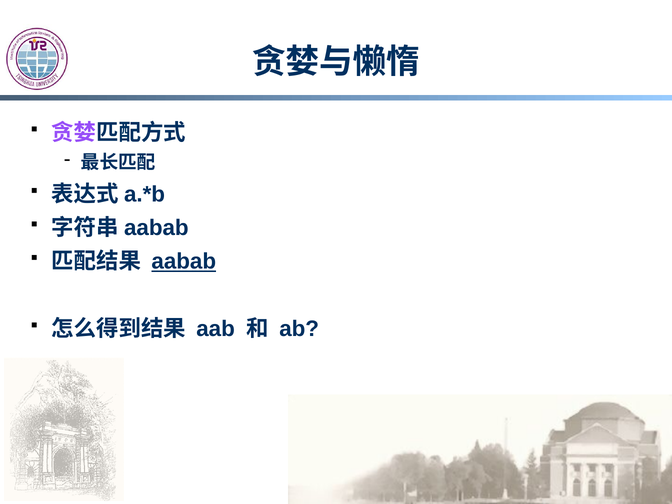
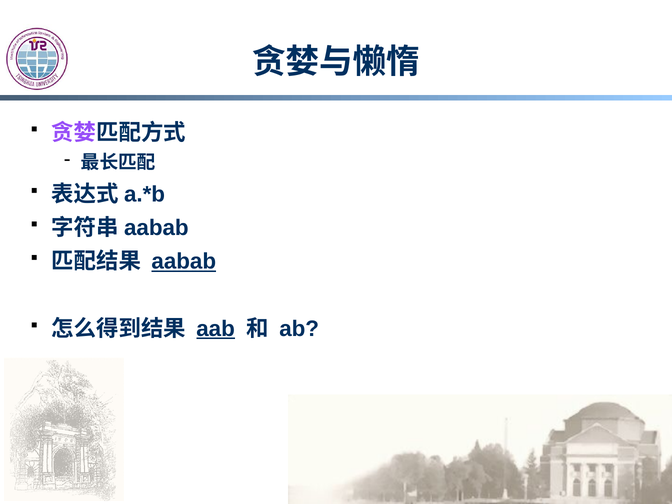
aab underline: none -> present (216, 329)
